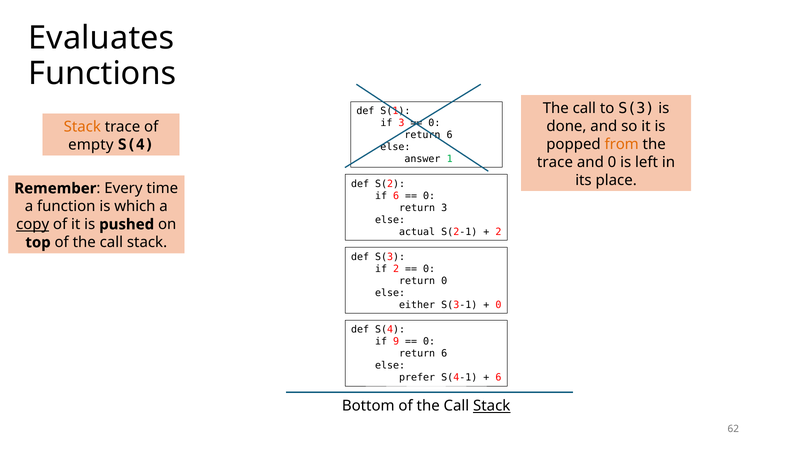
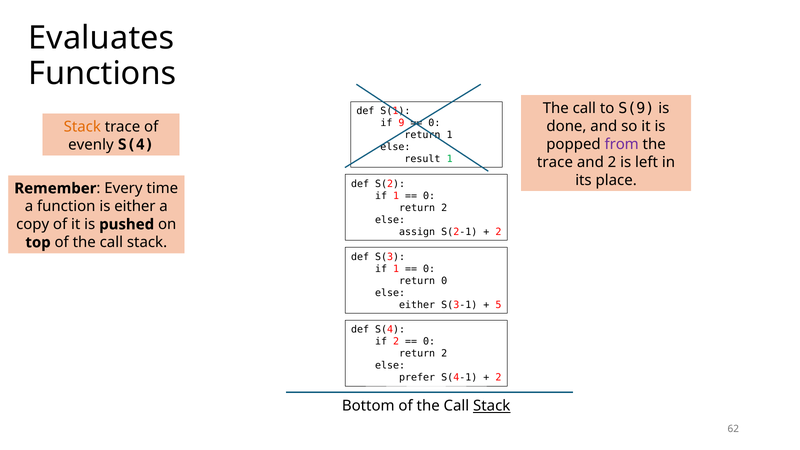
to S(3: S(3 -> S(9 (636, 108)
if 3: 3 -> 9 (401, 123)
6: 6 -> 1 (450, 135)
from colour: orange -> purple (622, 144)
empty: empty -> evenly (91, 145)
answer: answer -> result (422, 159)
and 0: 0 -> 2 (612, 162)
6: 6 -> 1 (396, 196)
is which: which -> either (135, 206)
3: 3 -> 2 (444, 208)
copy underline: present -> none (33, 224)
actual: actual -> assign (417, 232)
2: 2 -> 1 (396, 269)
0: 0 -> 5 (498, 305)
if 9: 9 -> 2 (396, 342)
6: 6 -> 2 (444, 354)
6: 6 -> 2 (498, 378)
